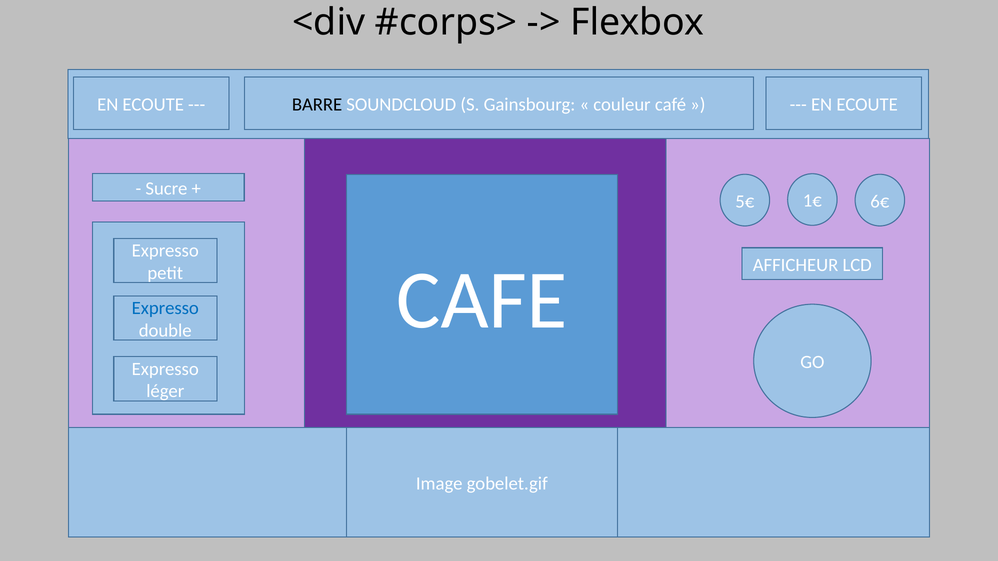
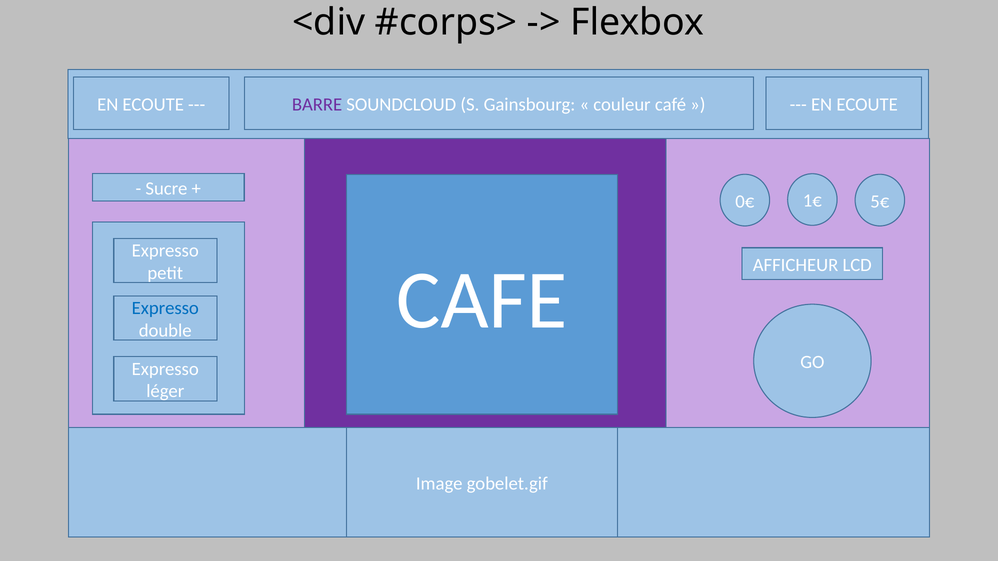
BARRE colour: black -> purple (317, 105)
6€: 6€ -> 5€ (880, 202)
5€: 5€ -> 0€ (745, 202)
